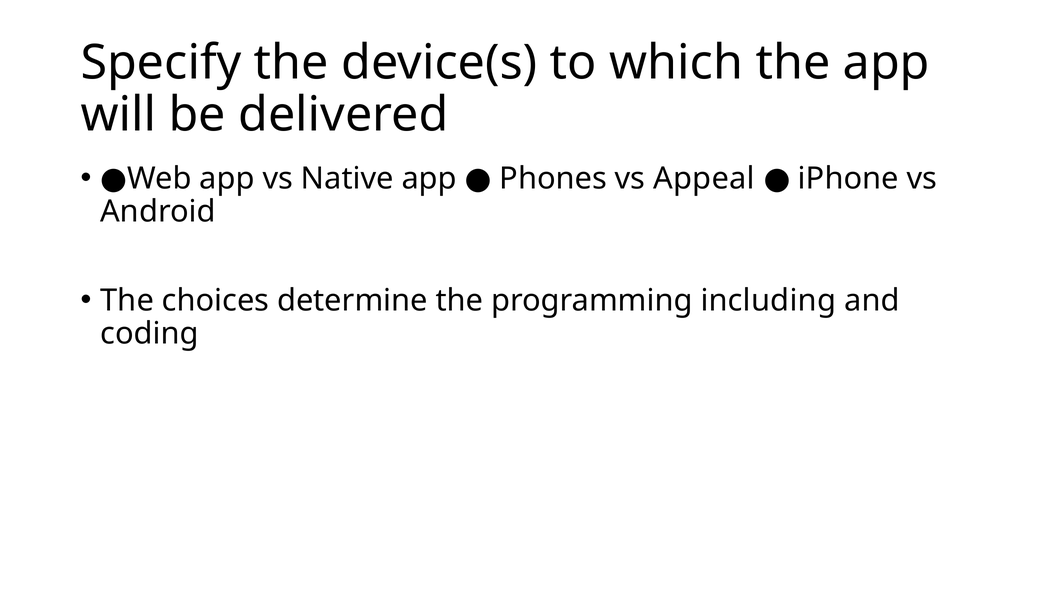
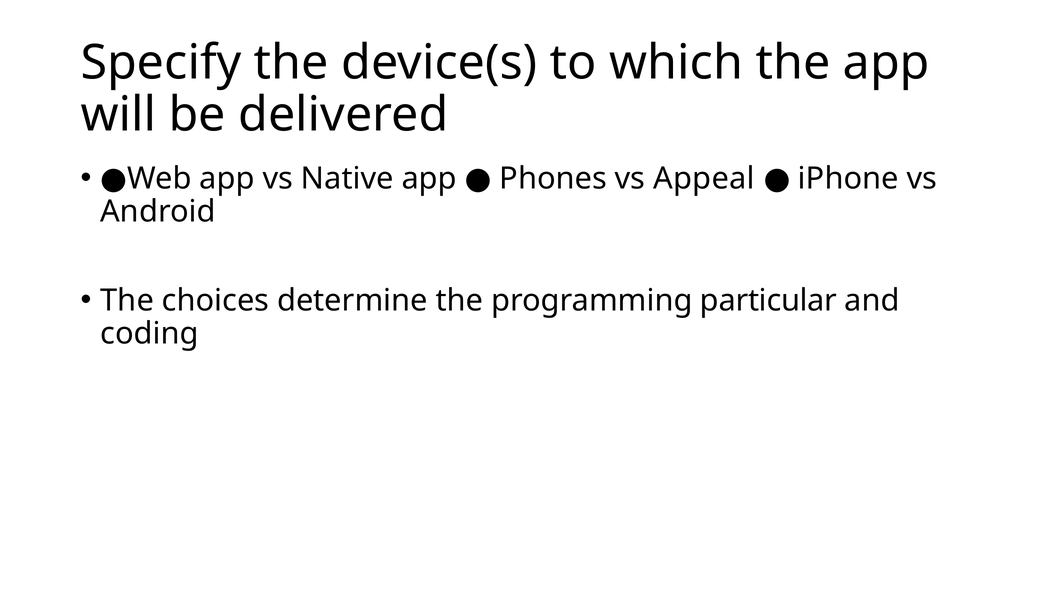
including: including -> particular (769, 301)
